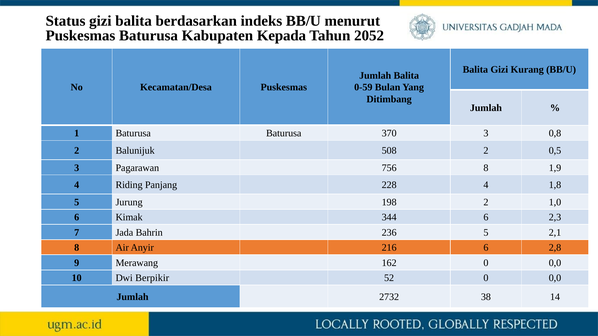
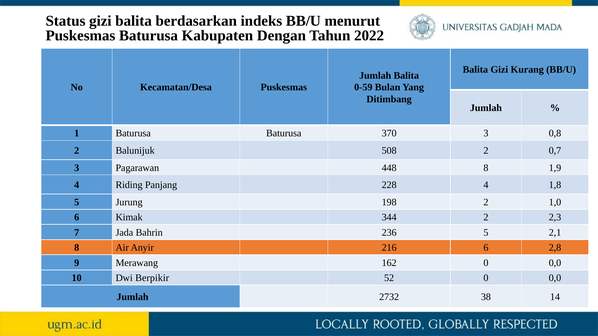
Kepada: Kepada -> Dengan (281, 36)
2052: 2052 -> 2022 (369, 36)
0,5: 0,5 -> 0,7 (555, 151)
756: 756 -> 448 (389, 168)
344 6: 6 -> 2 (486, 218)
